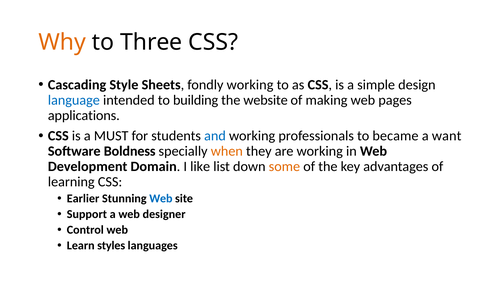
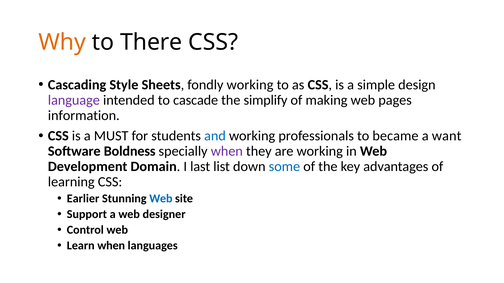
Three: Three -> There (151, 42)
language colour: blue -> purple (74, 100)
building: building -> cascade (196, 100)
website: website -> simplify (266, 100)
applications: applications -> information (84, 116)
when colour: orange -> purple (227, 152)
like: like -> last (200, 167)
some colour: orange -> blue (284, 167)
Learn styles: styles -> when (111, 246)
